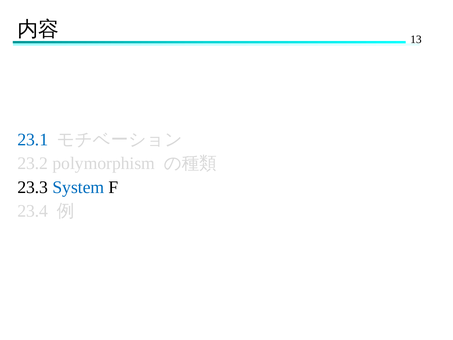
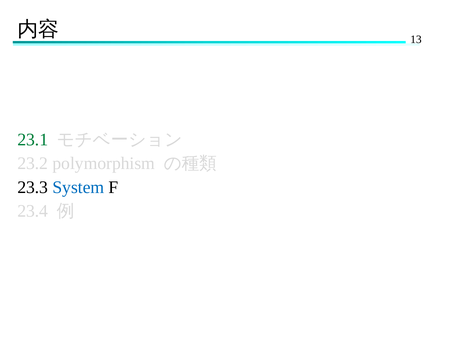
23.1 colour: blue -> green (33, 140)
